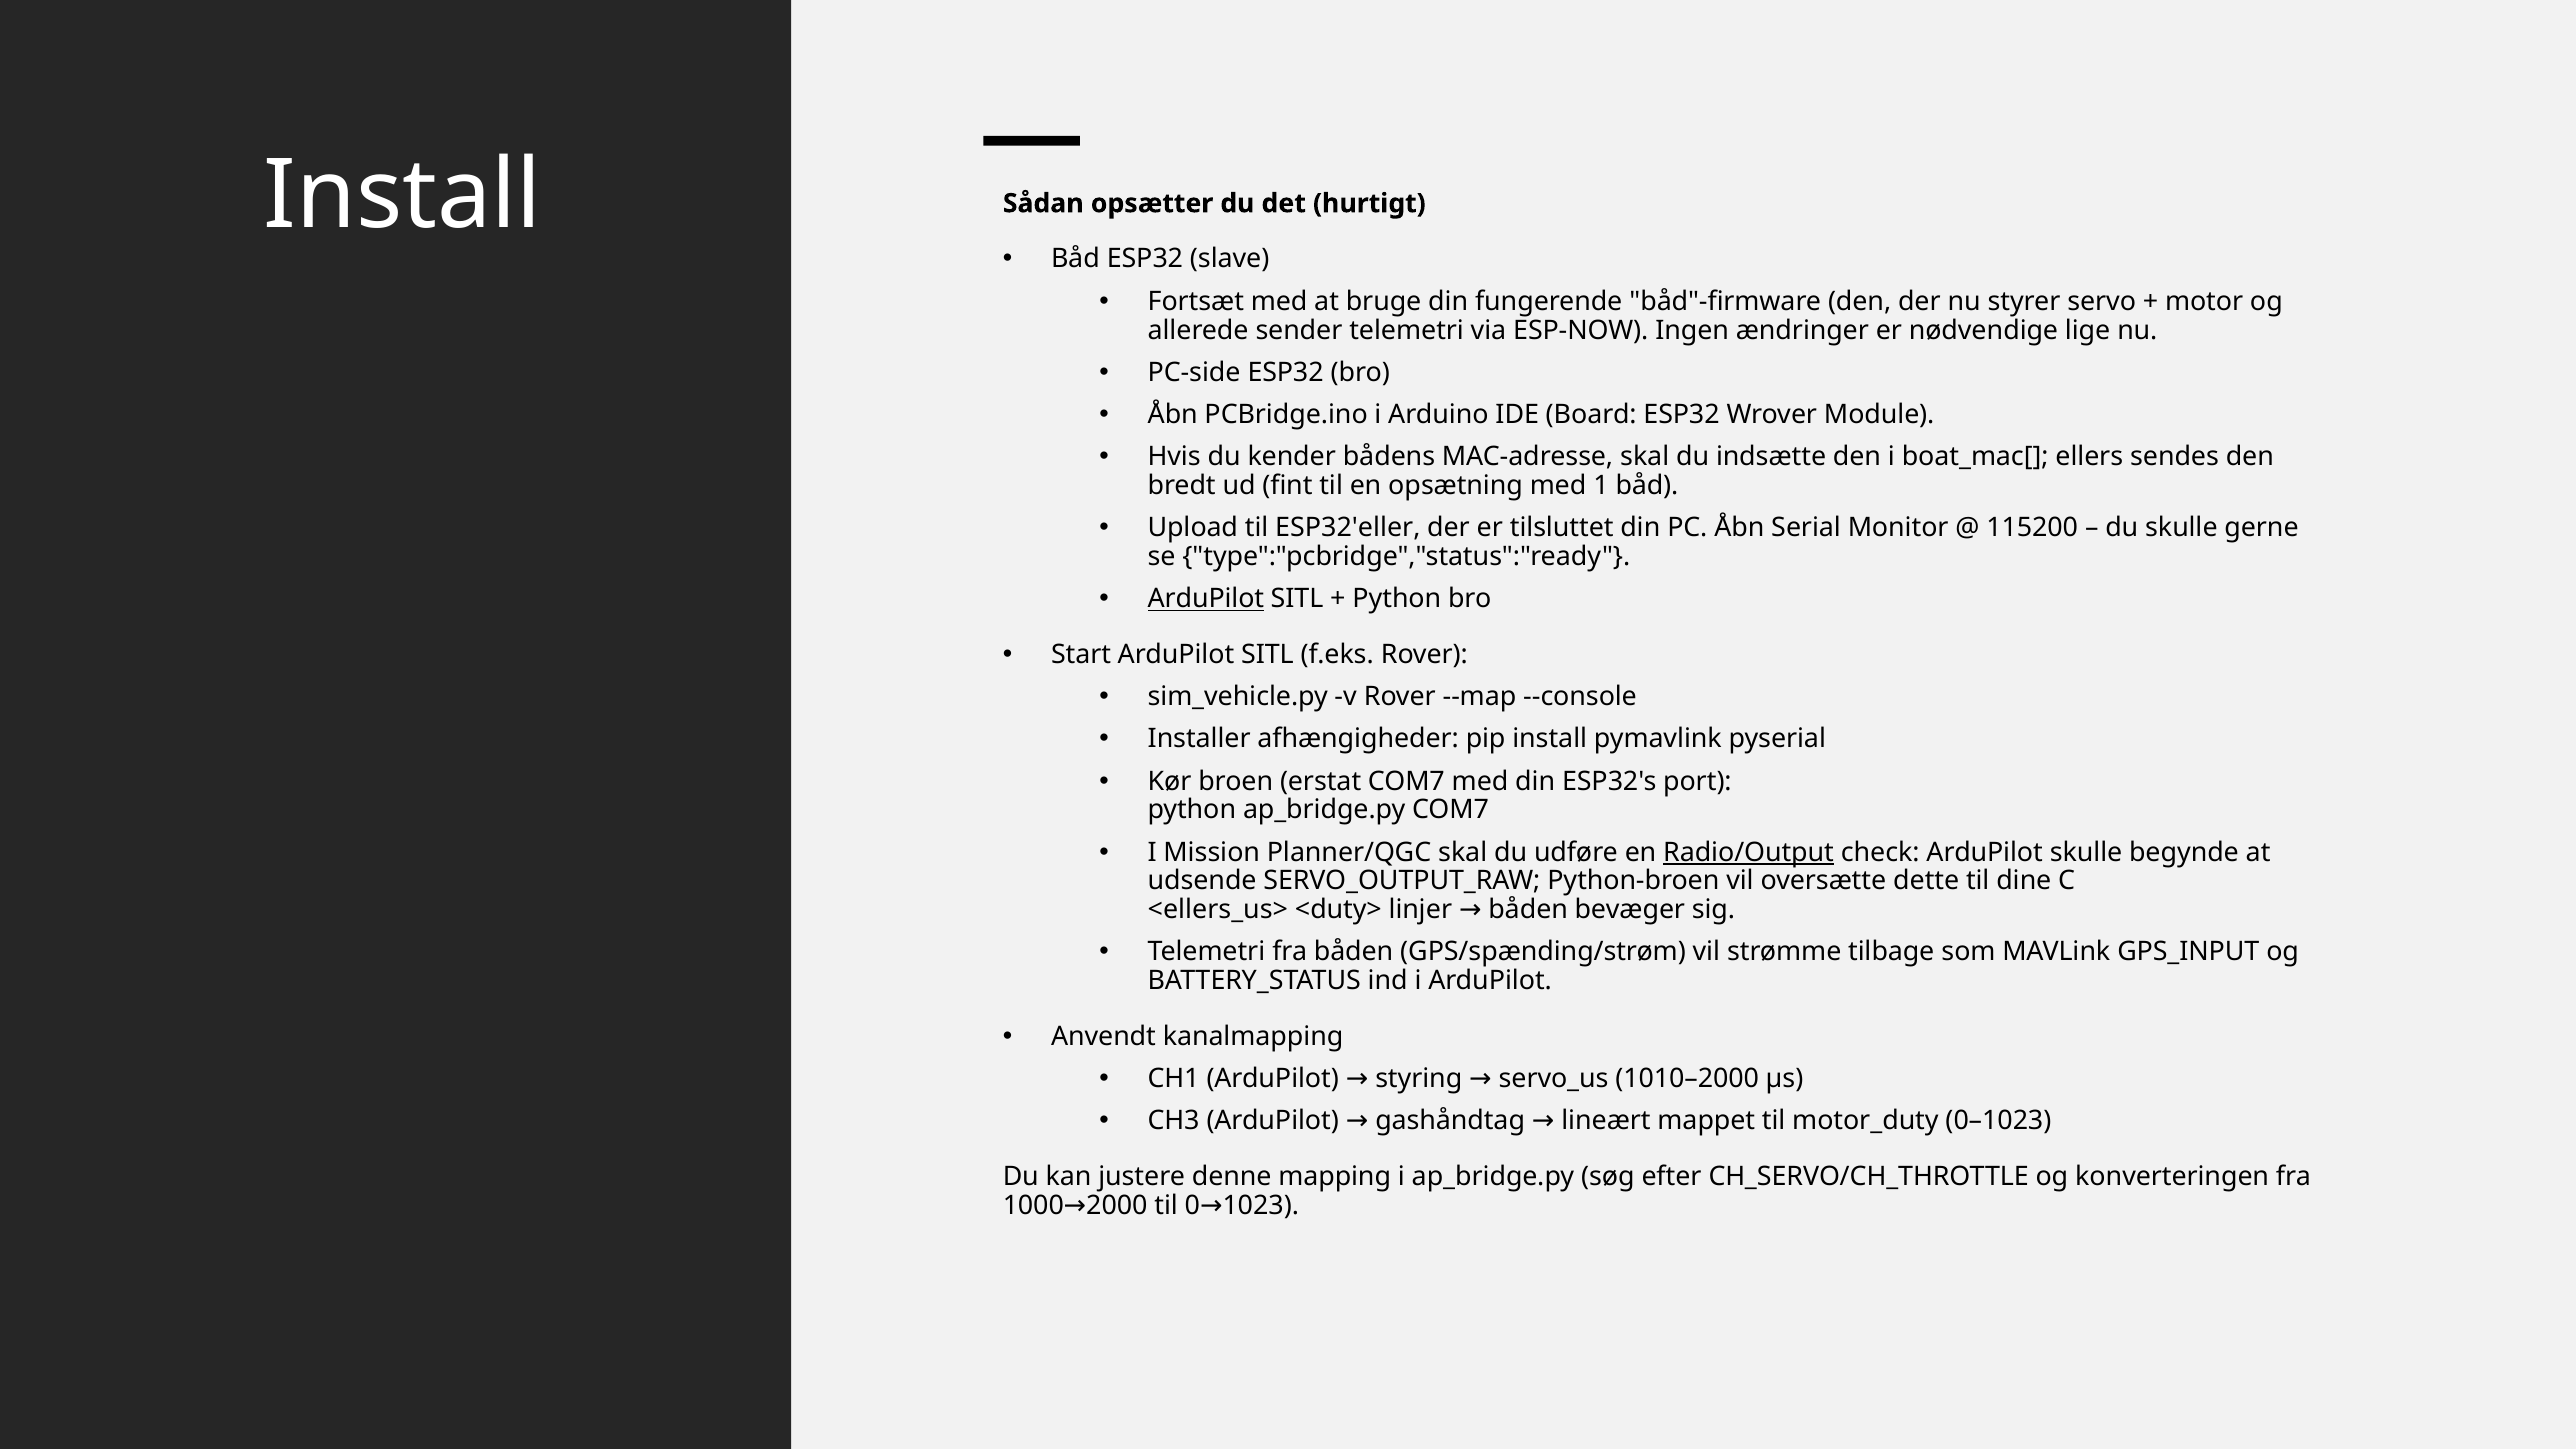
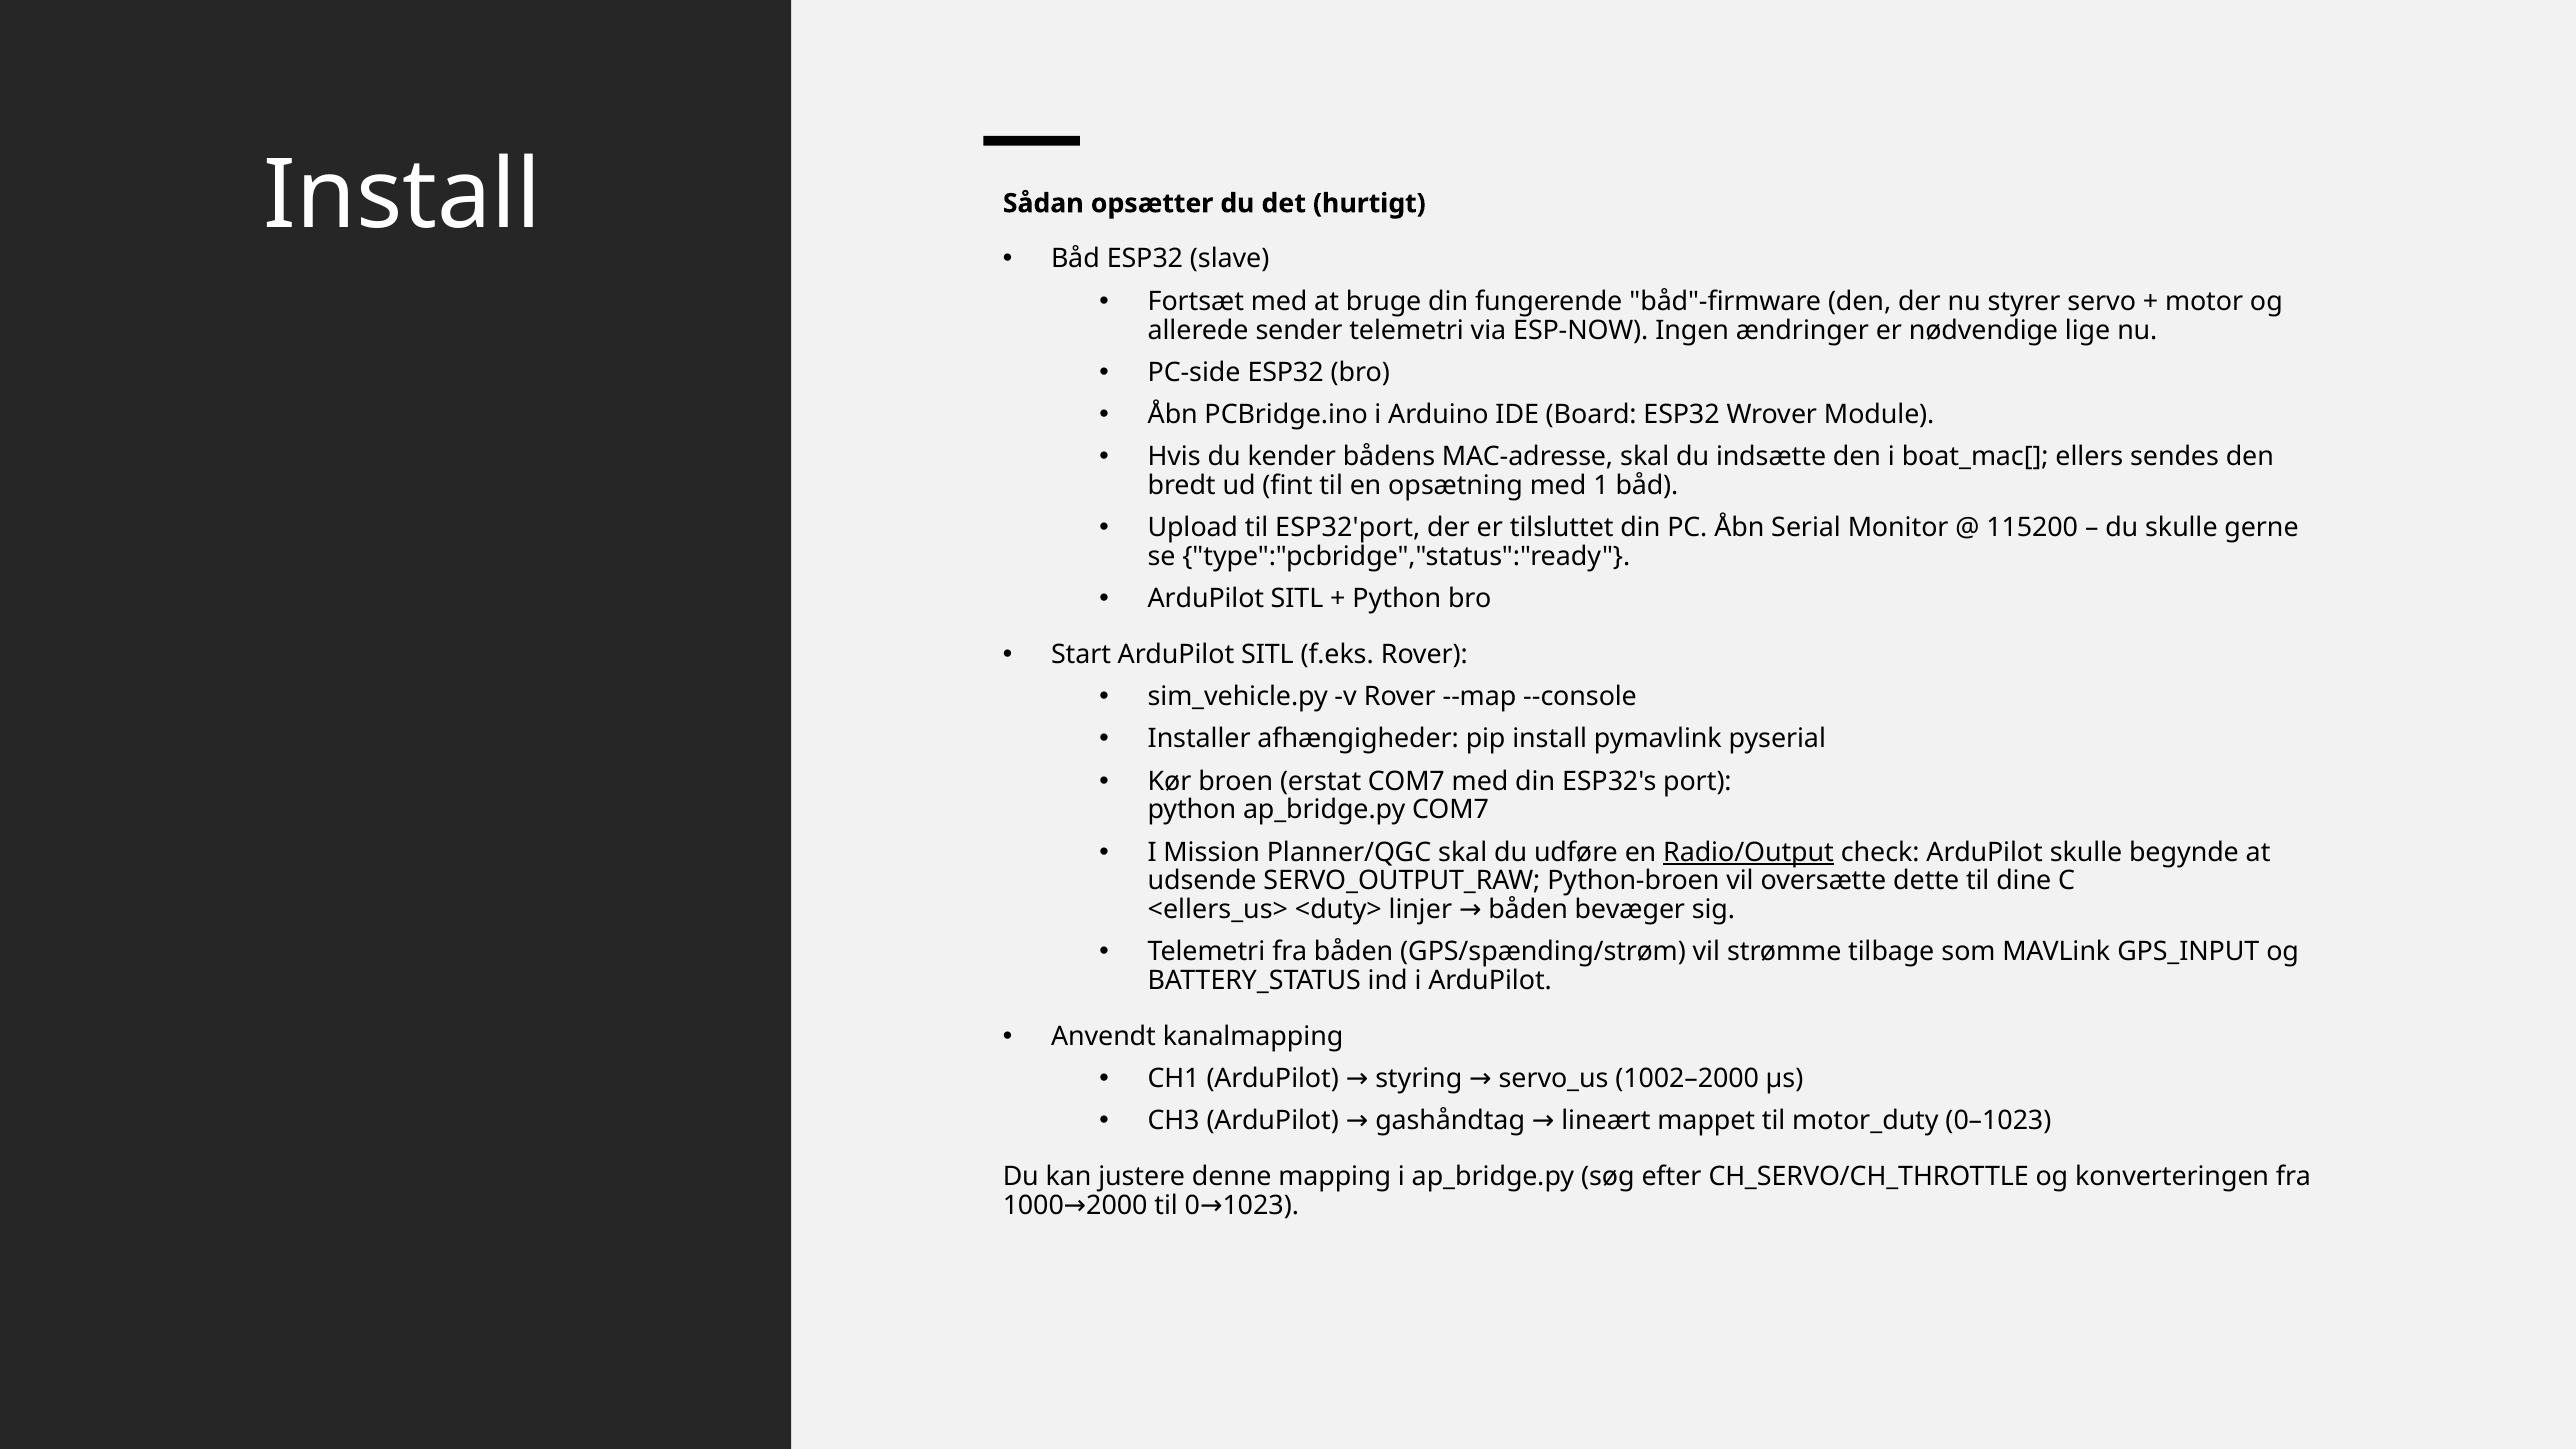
ESP32'eller: ESP32'eller -> ESP32'port (1348, 528)
ArduPilot underline: present -> none (1206, 599)
1010–2000: 1010–2000 -> 1002–2000 (1687, 1079)
